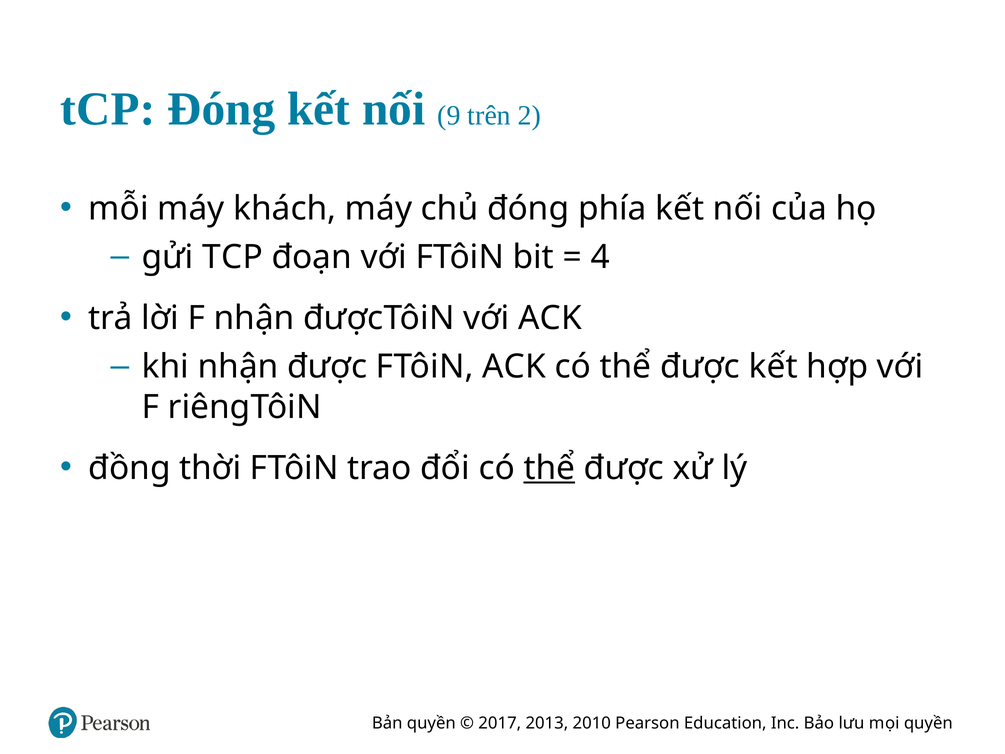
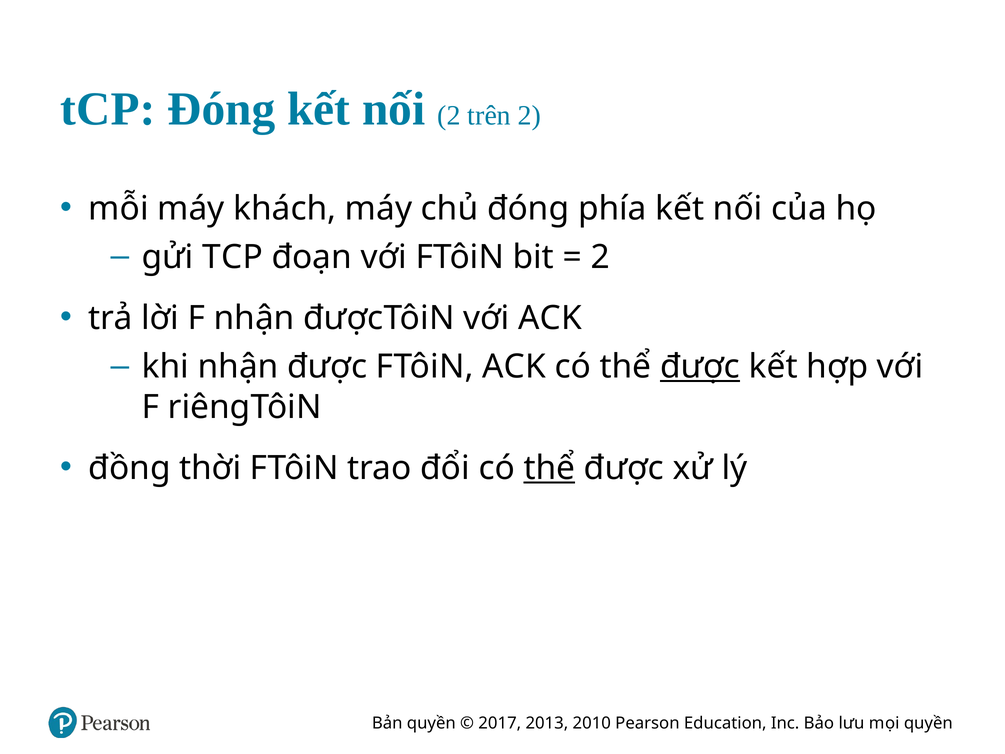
nối 9: 9 -> 2 (449, 115)
4: 4 -> 2 (600, 257)
được underline: none -> present (700, 367)
